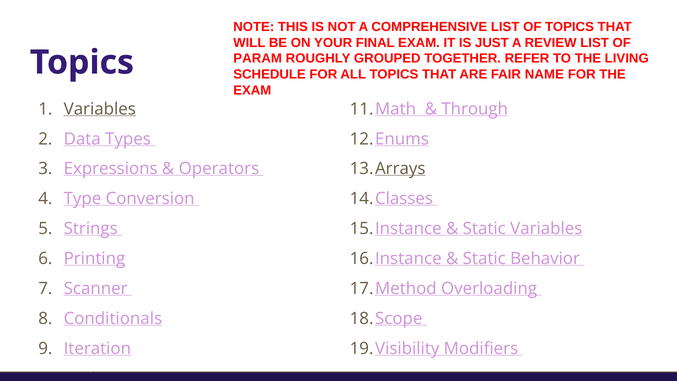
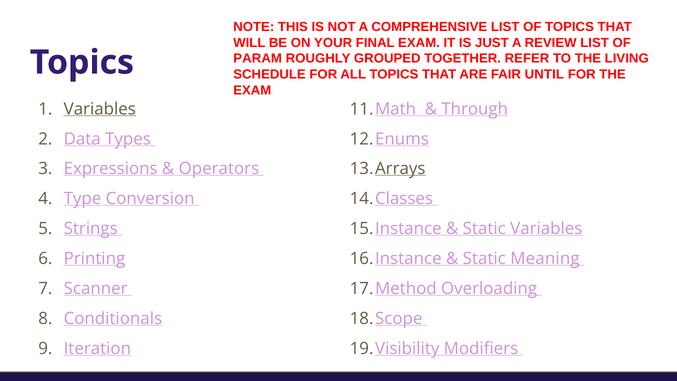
NAME: NAME -> UNTIL (544, 74)
Behavior: Behavior -> Meaning (545, 259)
